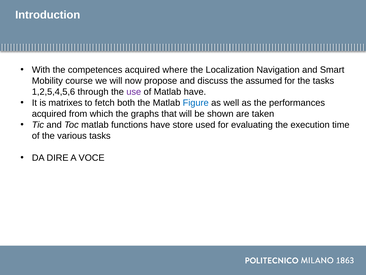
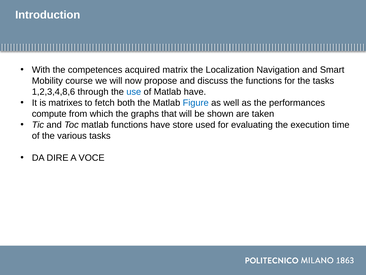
where: where -> matrix (175, 70)
the assumed: assumed -> functions (264, 81)
1,2,5,4,5,6: 1,2,5,4,5,6 -> 1,2,3,4,8,6 (53, 92)
use colour: purple -> blue (134, 92)
acquired: acquired -> compute (49, 114)
